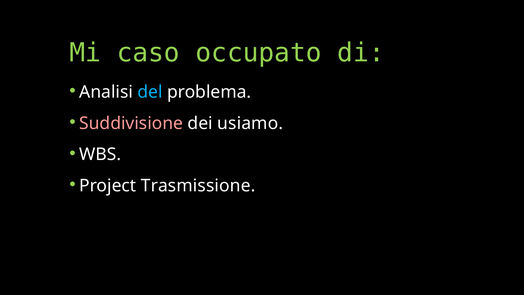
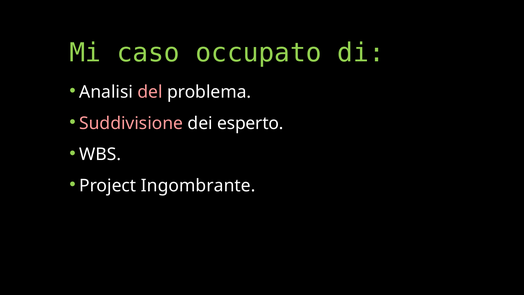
del colour: light blue -> pink (150, 92)
usiamo: usiamo -> esperto (250, 123)
Trasmissione: Trasmissione -> Ingombrante (198, 186)
